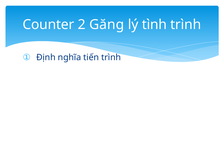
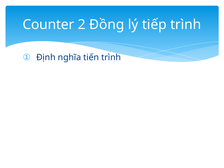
Găng: Găng -> Đồng (107, 25)
tình: tình -> tiếp (154, 25)
